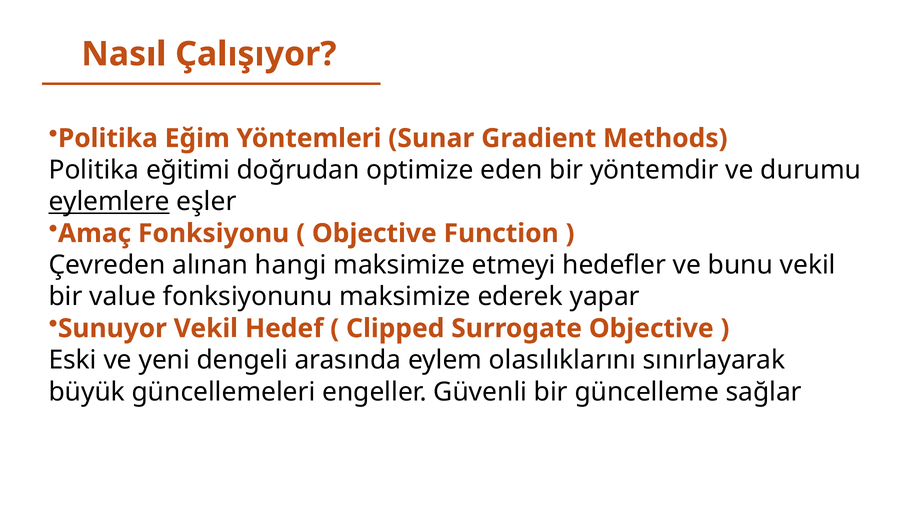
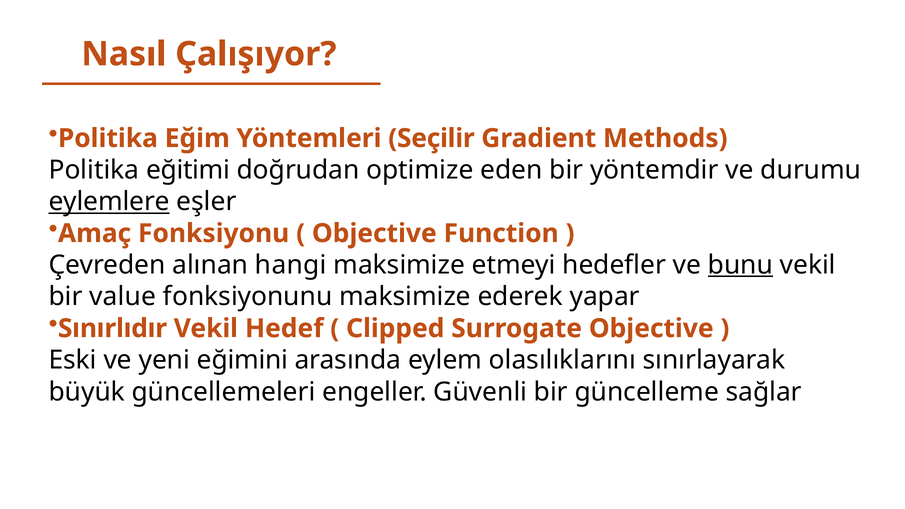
Sunar: Sunar -> Seçilir (431, 138)
bunu underline: none -> present (740, 265)
Sunuyor: Sunuyor -> Sınırlıdır (112, 328)
dengeli: dengeli -> eğimini (242, 360)
